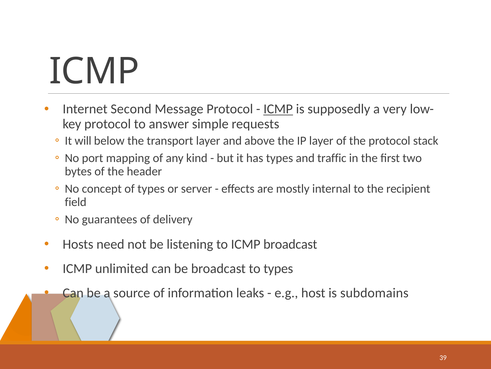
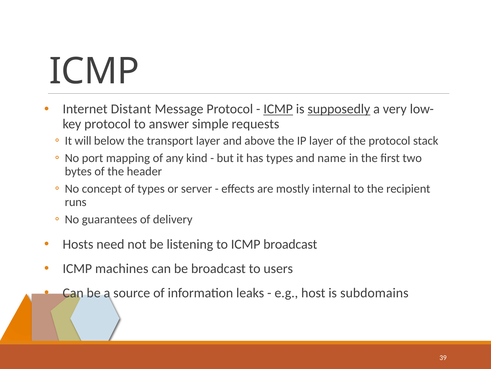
Second: Second -> Distant (131, 109)
supposedly underline: none -> present (339, 109)
traffic: traffic -> name (332, 158)
field: field -> runs (76, 202)
unlimited: unlimited -> machines (122, 268)
to types: types -> users (278, 268)
